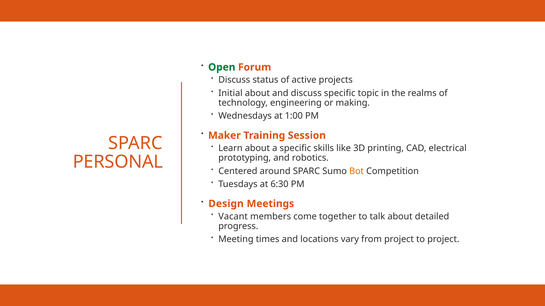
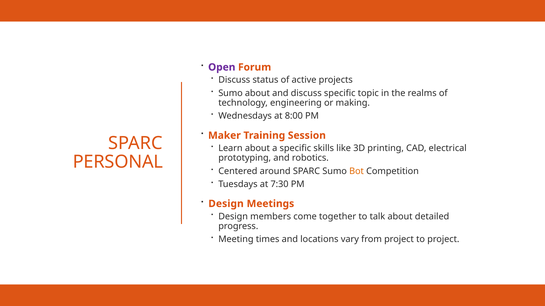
Open colour: green -> purple (222, 67)
Initial: Initial -> Sumo (231, 93)
1:00: 1:00 -> 8:00 (294, 116)
6:30: 6:30 -> 7:30 (280, 185)
Vacant: Vacant -> Design (233, 217)
